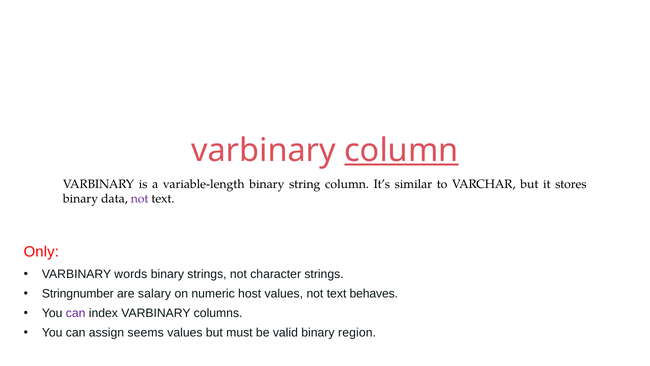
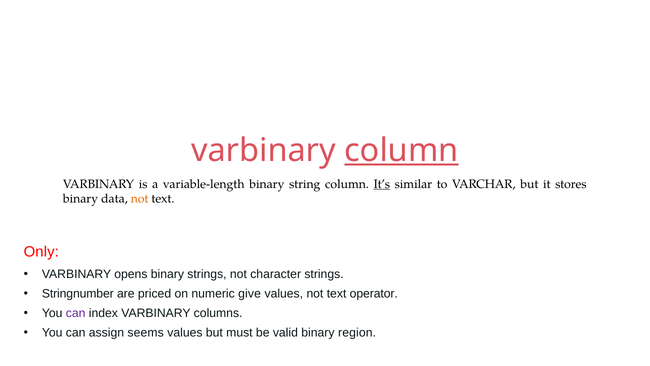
It’s underline: none -> present (382, 184)
not colour: purple -> orange (140, 198)
words: words -> opens (131, 274)
salary: salary -> priced (155, 293)
host: host -> give (250, 293)
behaves: behaves -> operator (374, 293)
